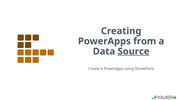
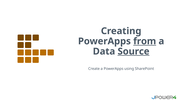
from underline: none -> present (145, 41)
